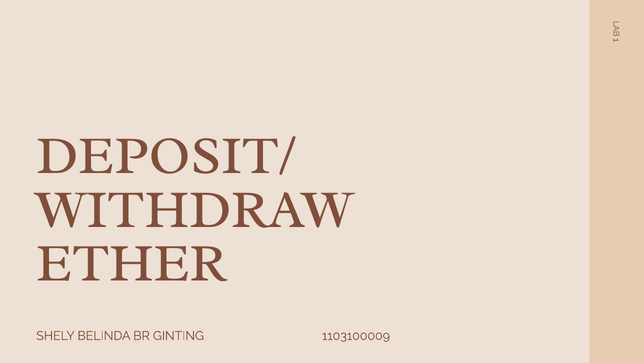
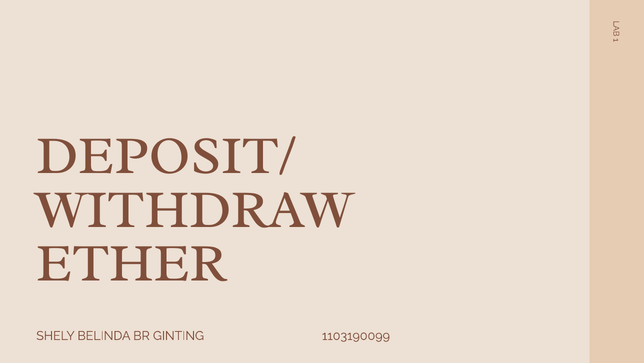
1103100009: 1103100009 -> 1103190099 (356, 335)
